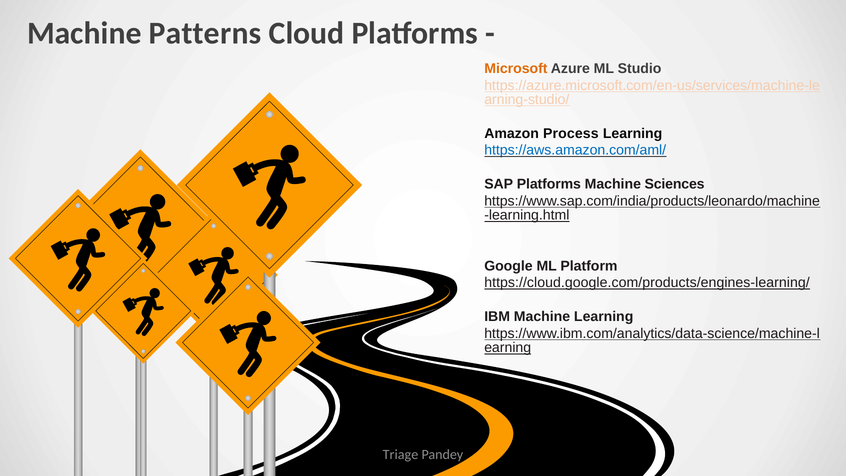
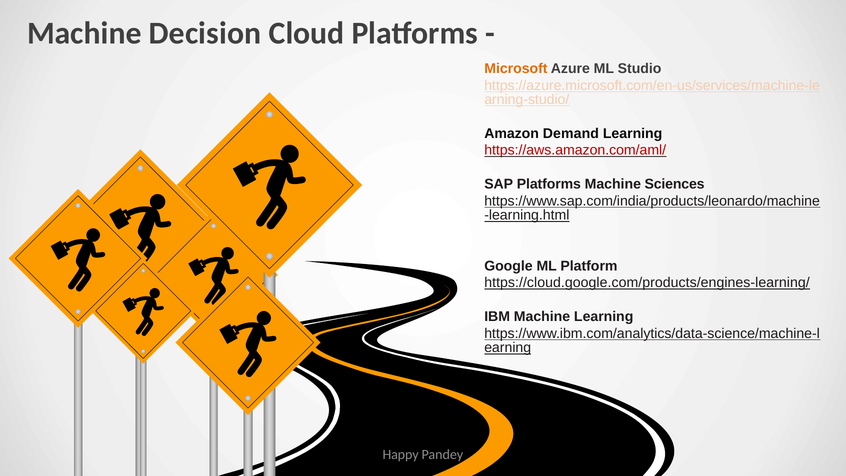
Patterns: Patterns -> Decision (205, 33)
Process: Process -> Demand (571, 133)
https://aws.amazon.com/aml/ colour: blue -> red (575, 150)
Triage: Triage -> Happy (401, 455)
